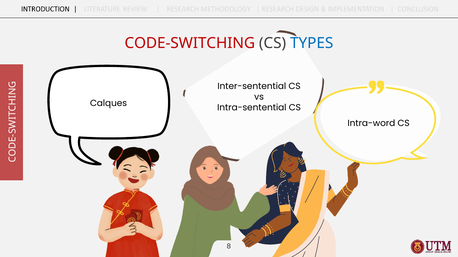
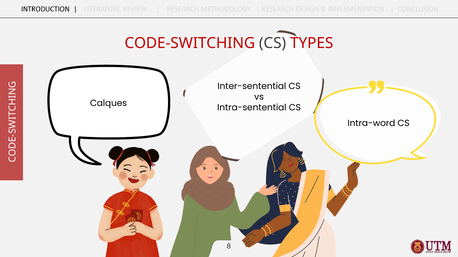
TYPES colour: blue -> red (312, 43)
